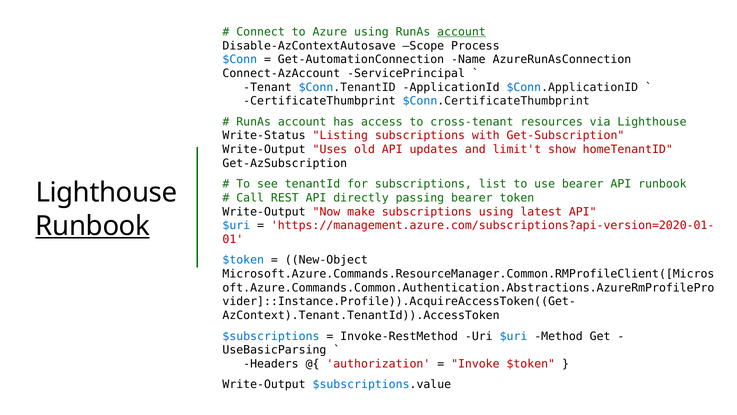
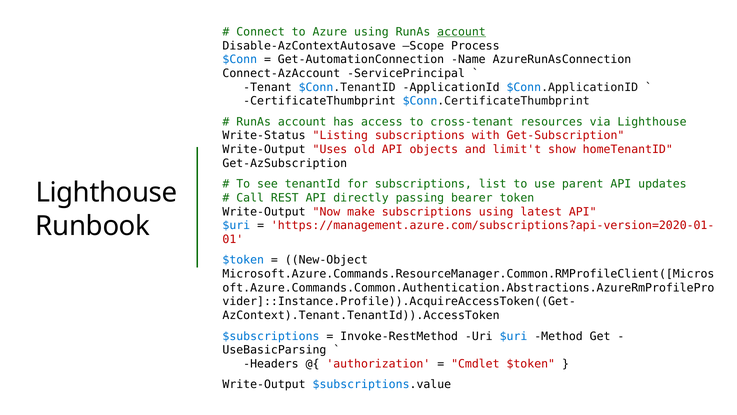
updates: updates -> objects (434, 149)
use bearer: bearer -> parent (583, 184)
API runbook: runbook -> updates (662, 184)
Runbook underline: present -> none (93, 226)
Invoke: Invoke -> Cmdlet (475, 364)
